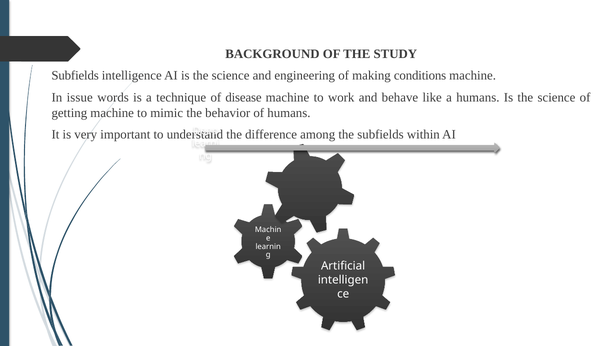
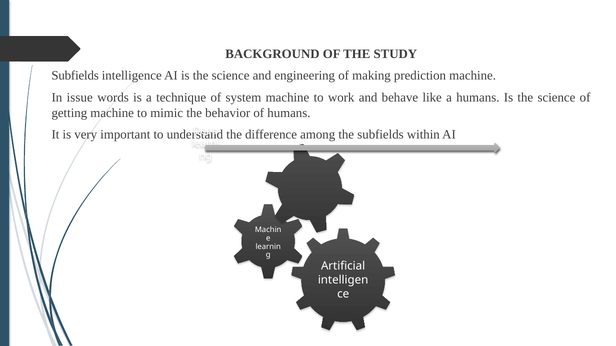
conditions: conditions -> prediction (420, 76)
disease: disease -> system (243, 98)
